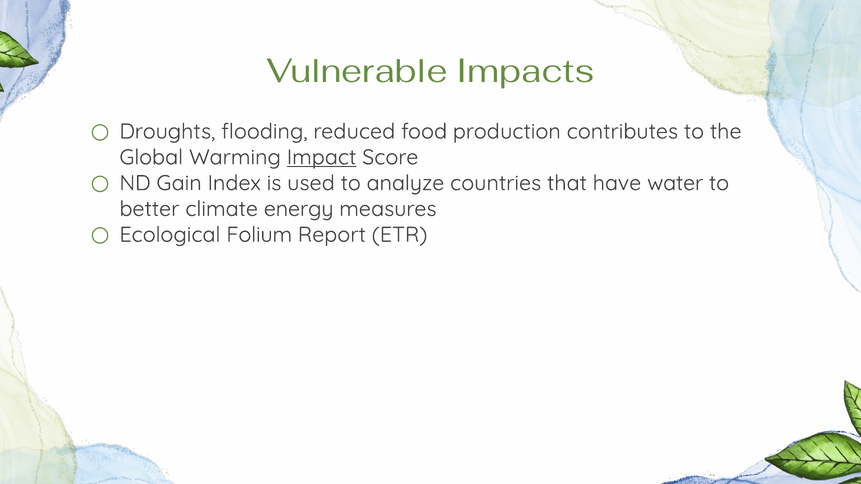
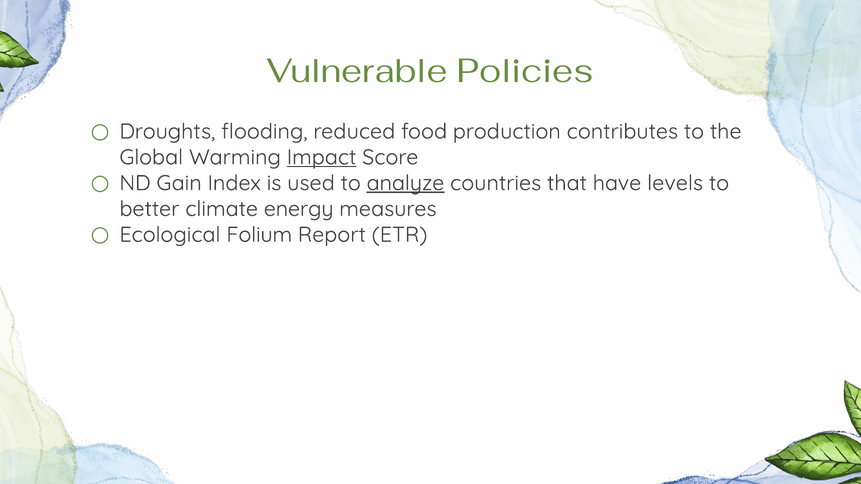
Impacts: Impacts -> Policies (525, 71)
analyze underline: none -> present (405, 183)
water: water -> levels (675, 183)
